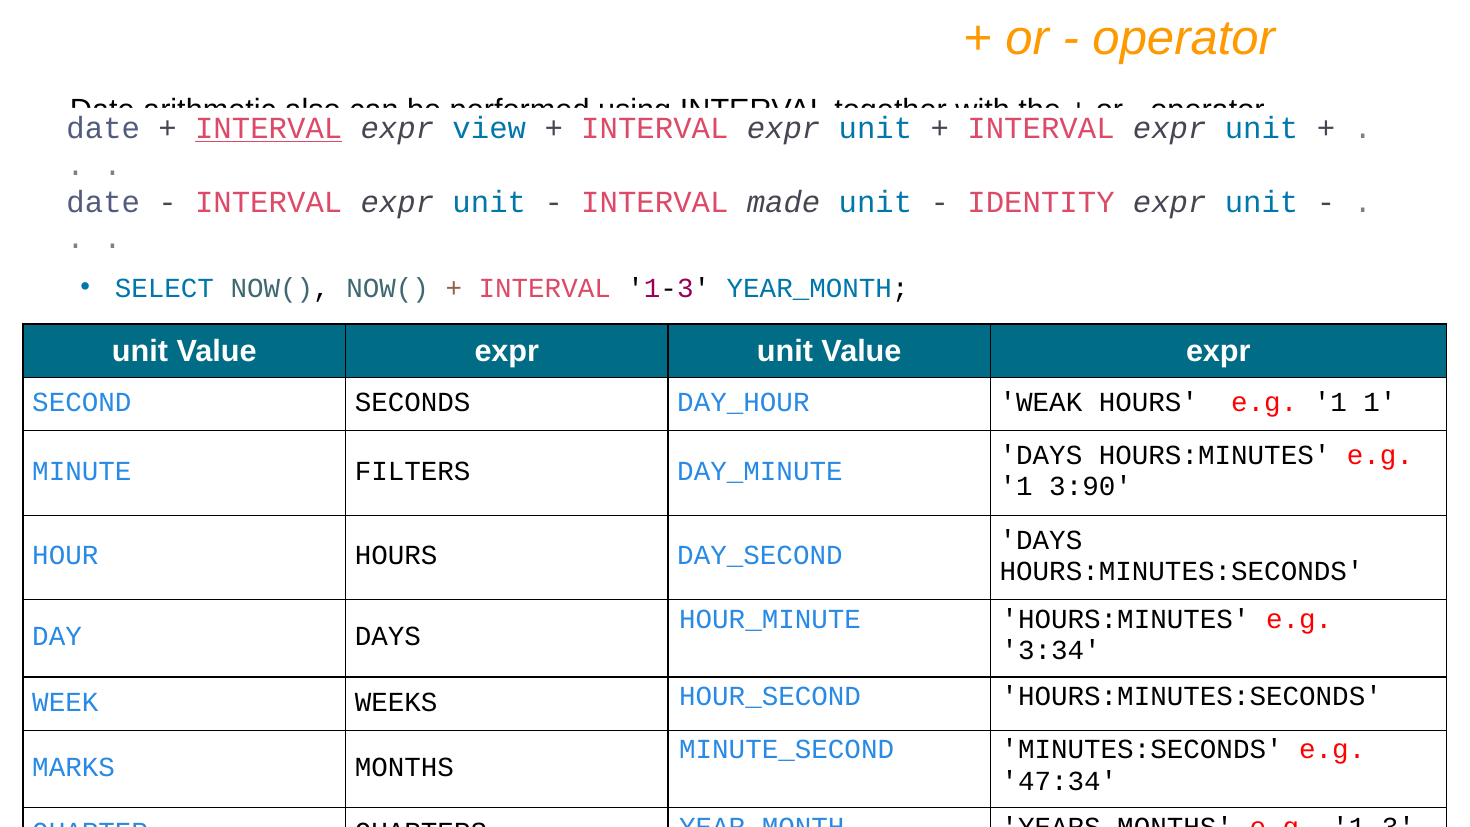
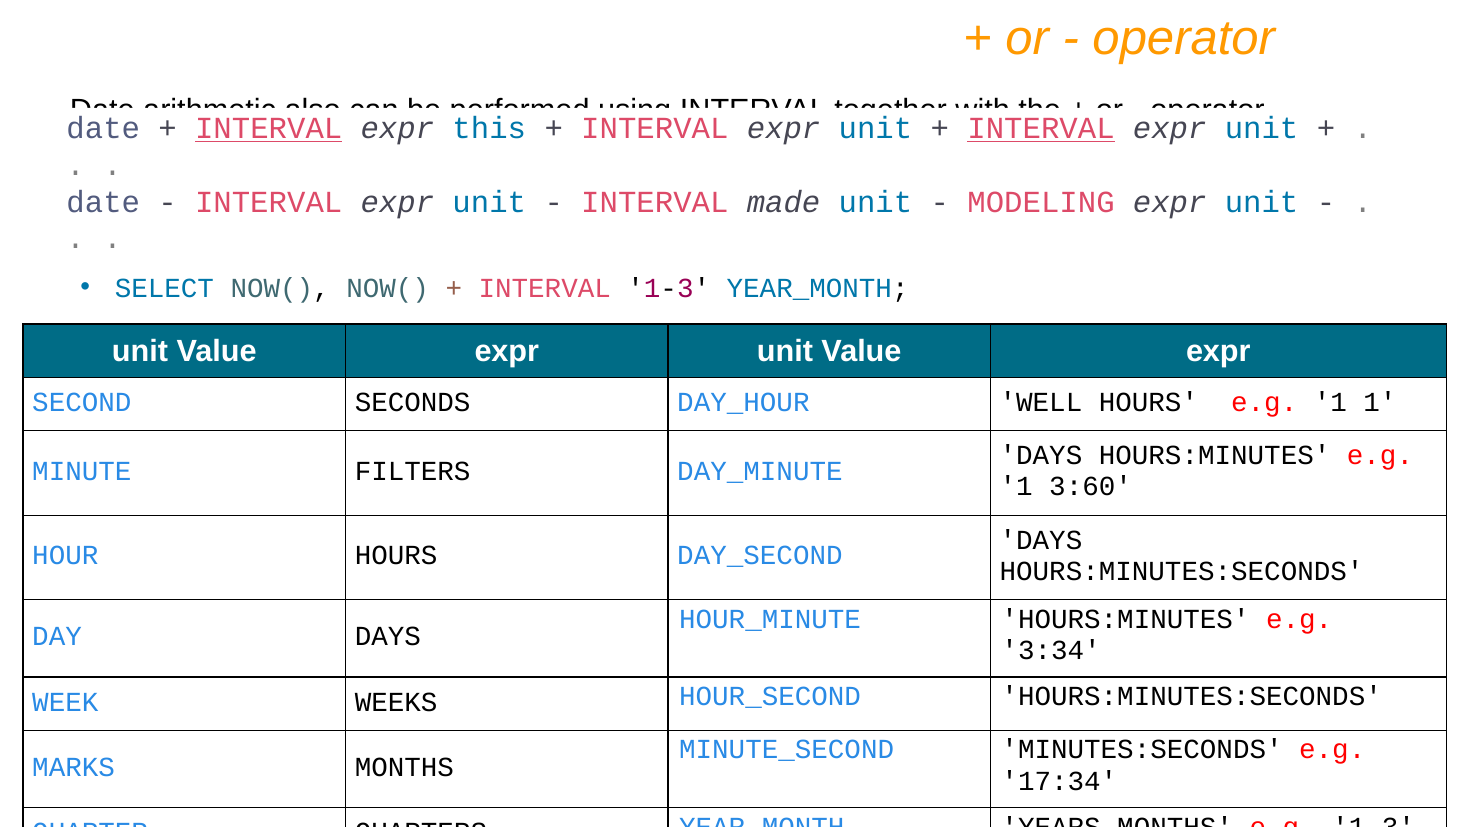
view: view -> this (489, 128)
INTERVAL underline: none -> present (1041, 128)
IDENTITY: IDENTITY -> MODELING (1041, 202)
WEAK: WEAK -> WELL (1041, 402)
3:90: 3:90 -> 3:60 (1091, 487)
47:34: 47:34 -> 17:34 (1059, 781)
